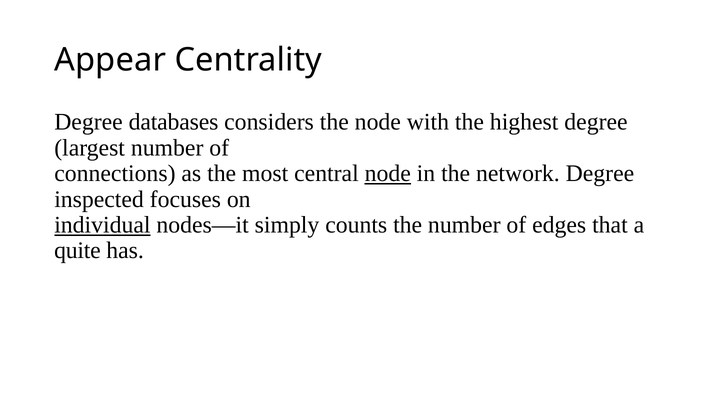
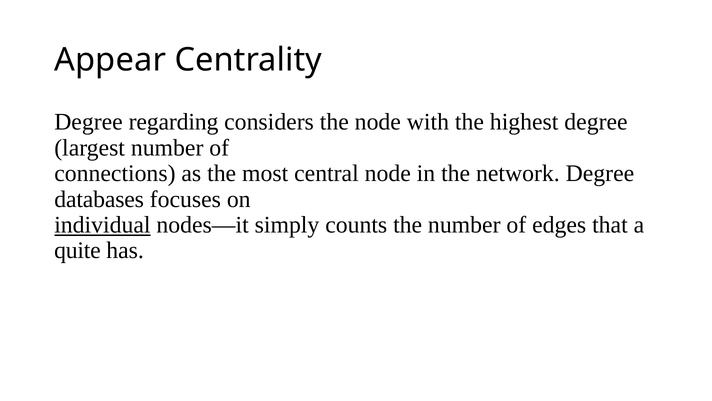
databases: databases -> regarding (174, 122)
node underline: present -> none (388, 173)
inspected: inspected -> databases (99, 199)
